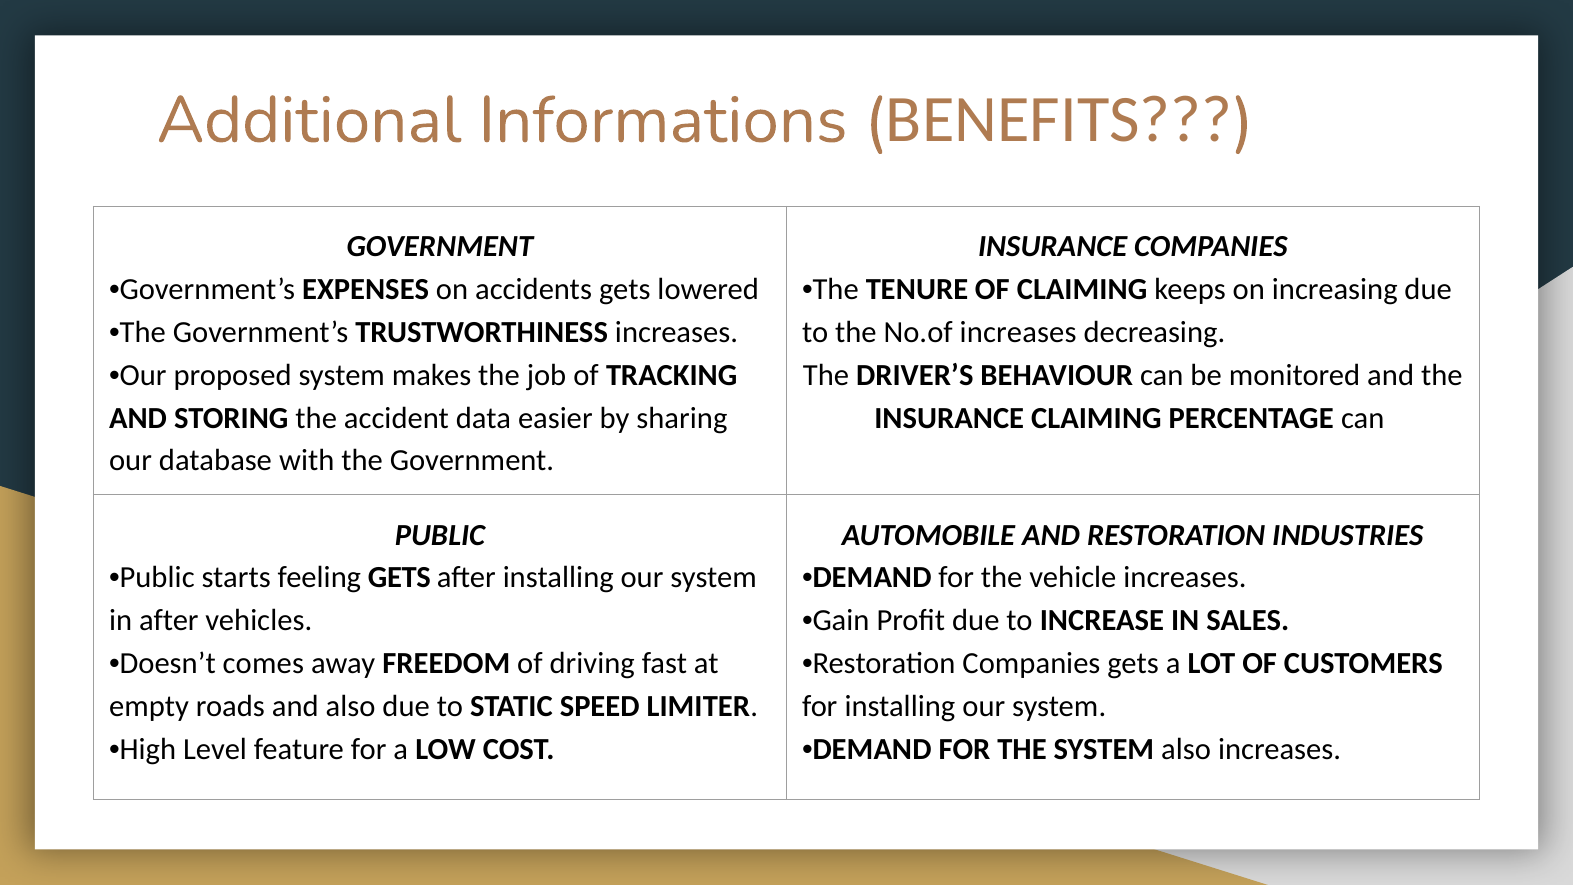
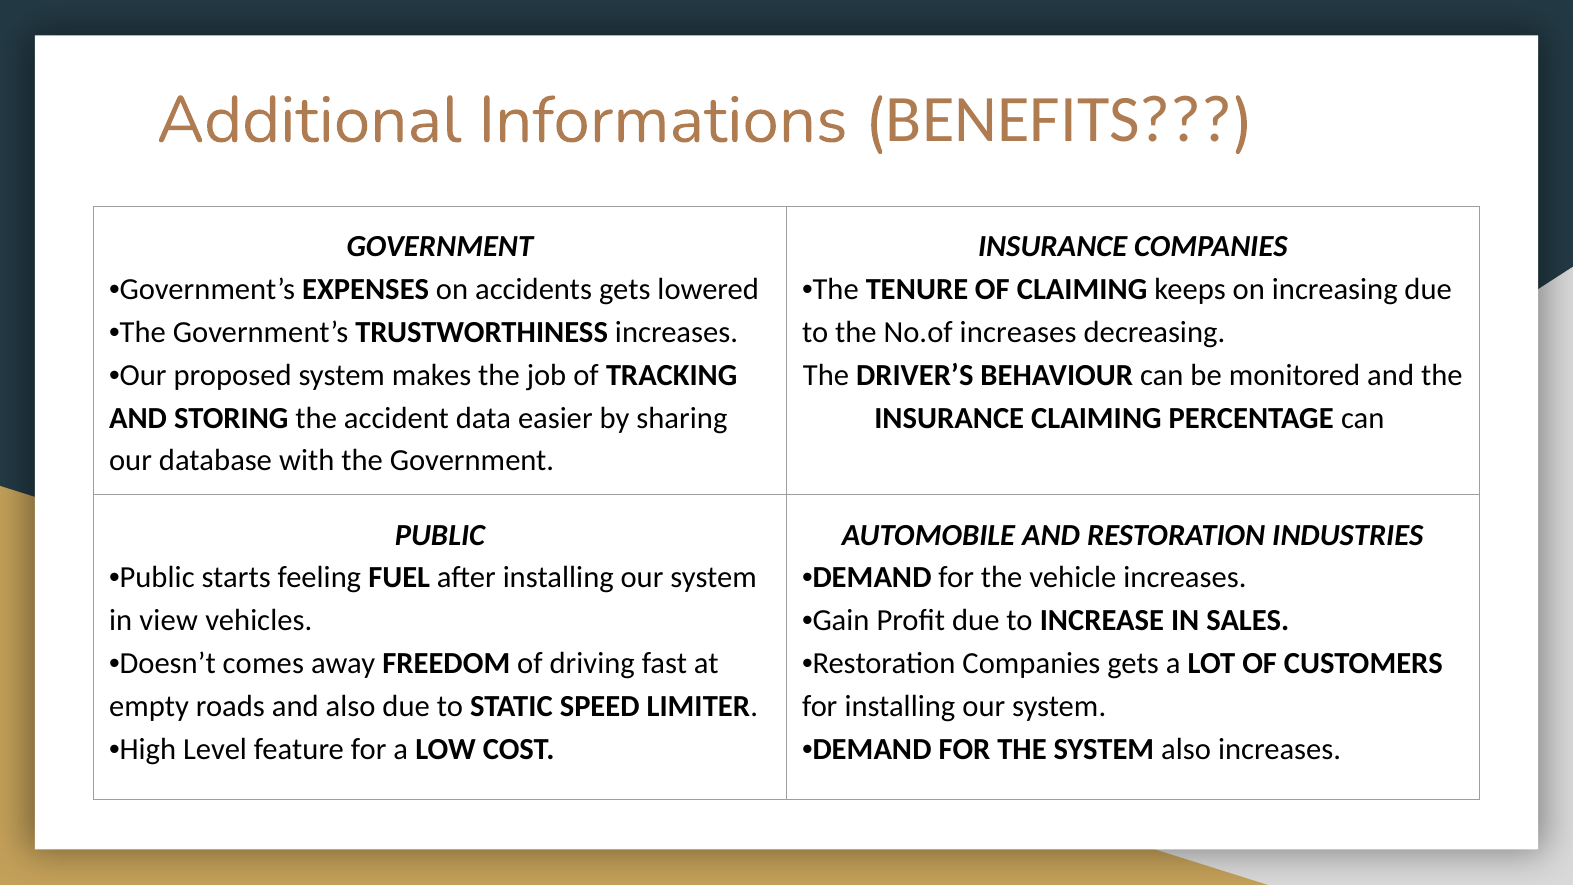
feeling GETS: GETS -> FUEL (399, 578)
in after: after -> view (169, 620)
